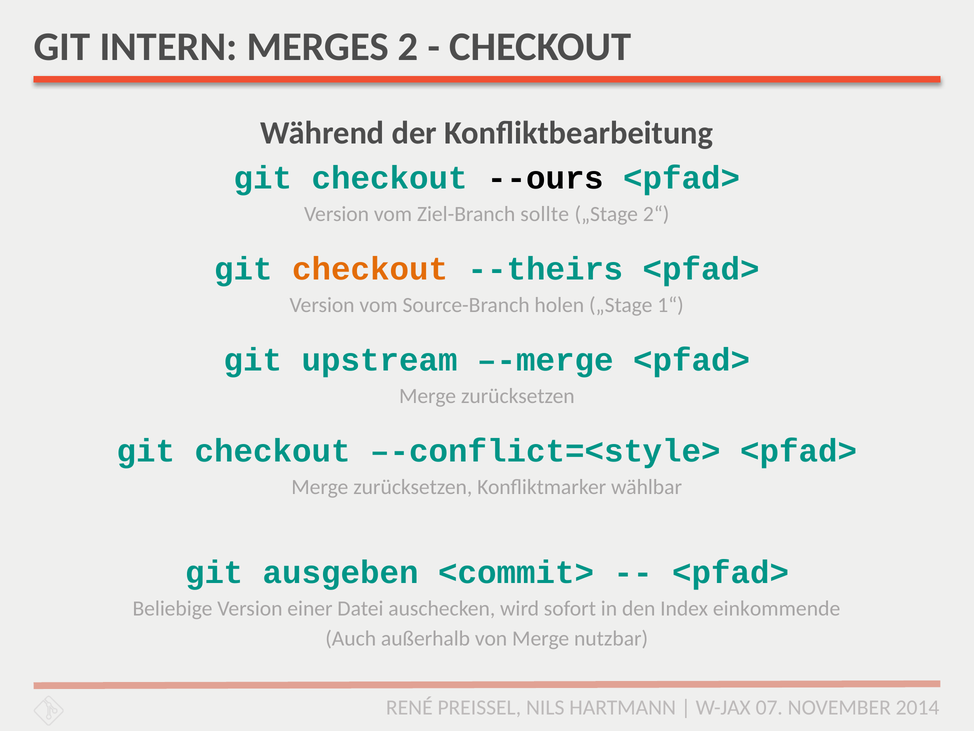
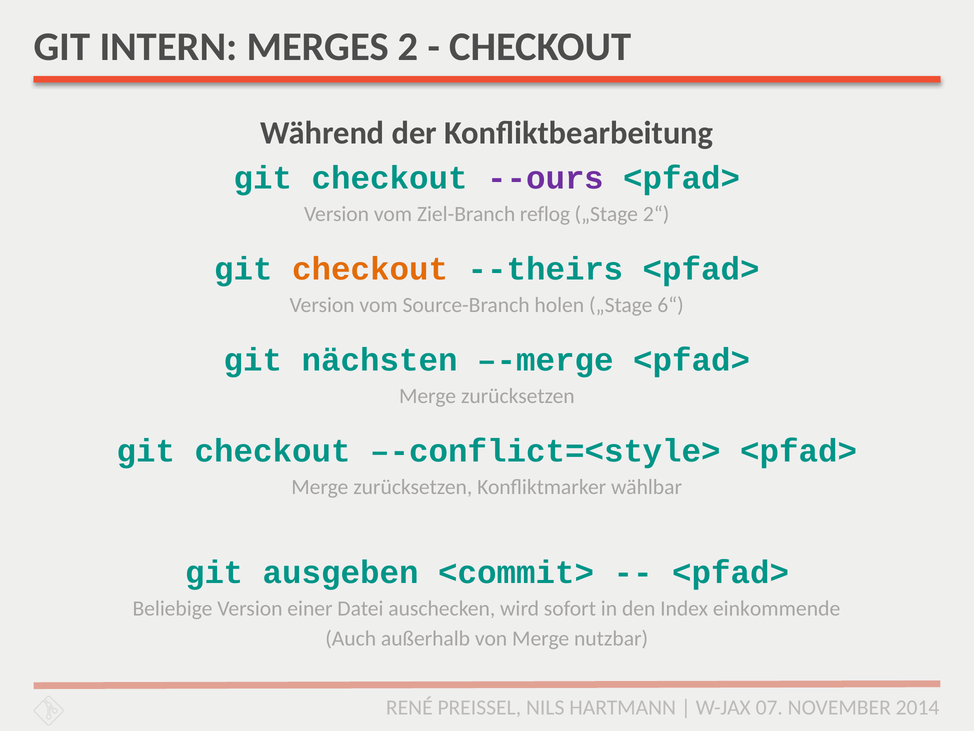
--ours colour: black -> purple (546, 178)
sollte: sollte -> reflog (545, 214)
1“: 1“ -> 6“ (671, 305)
upstream: upstream -> nächsten (380, 360)
